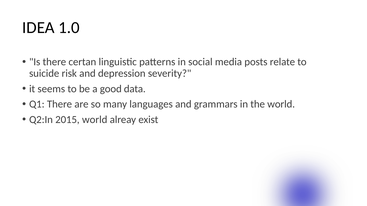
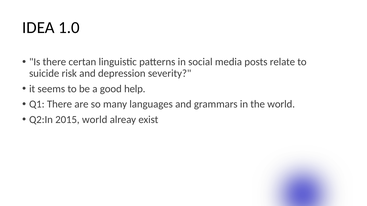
data: data -> help (135, 89)
